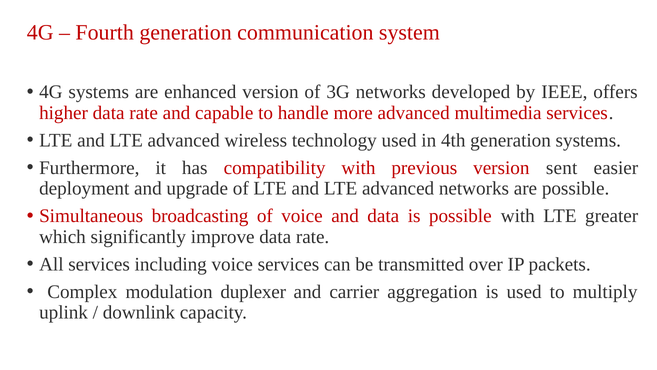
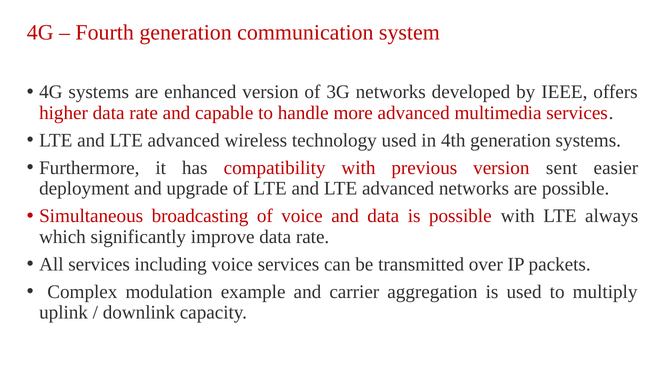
greater: greater -> always (612, 216)
duplexer: duplexer -> example (253, 292)
